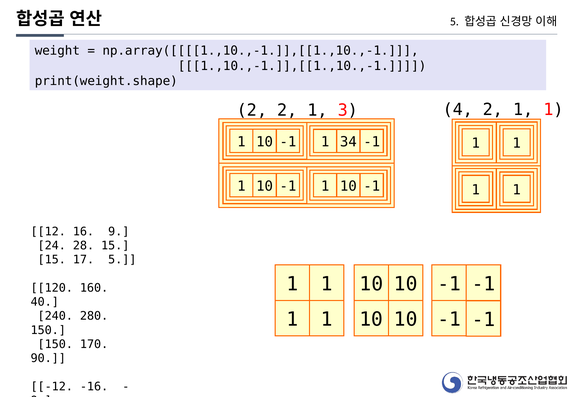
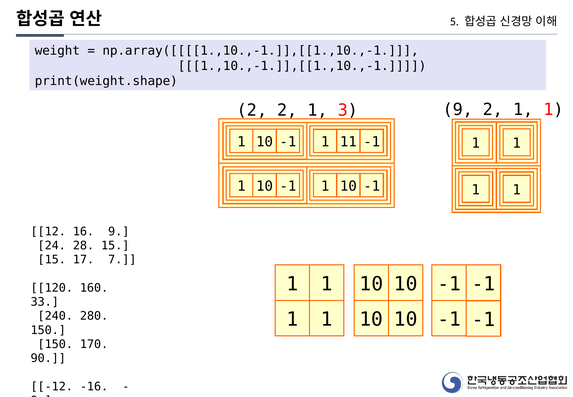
4: 4 -> 9 (458, 109)
34: 34 -> 11 (348, 142)
17 5: 5 -> 7 (122, 259)
40: 40 -> 33 (45, 302)
